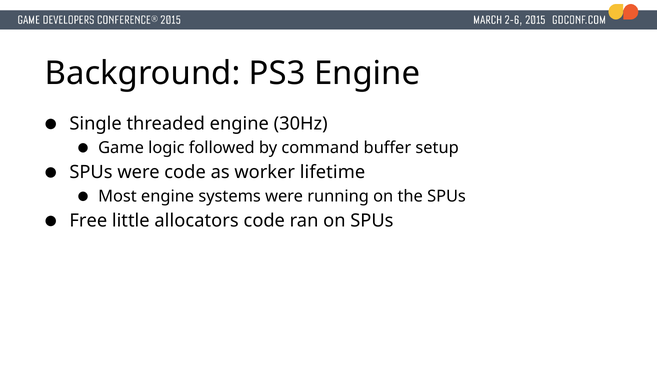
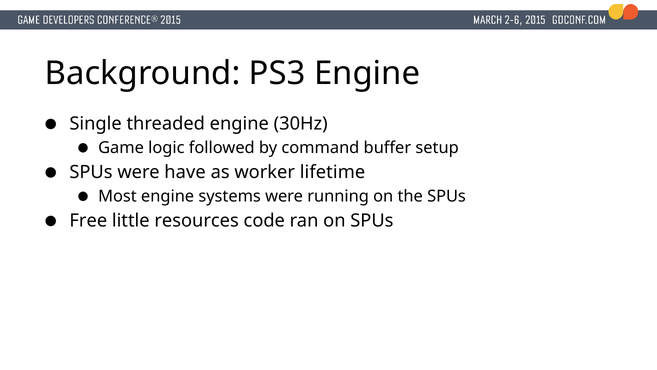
were code: code -> have (185, 172)
allocators: allocators -> resources (197, 221)
